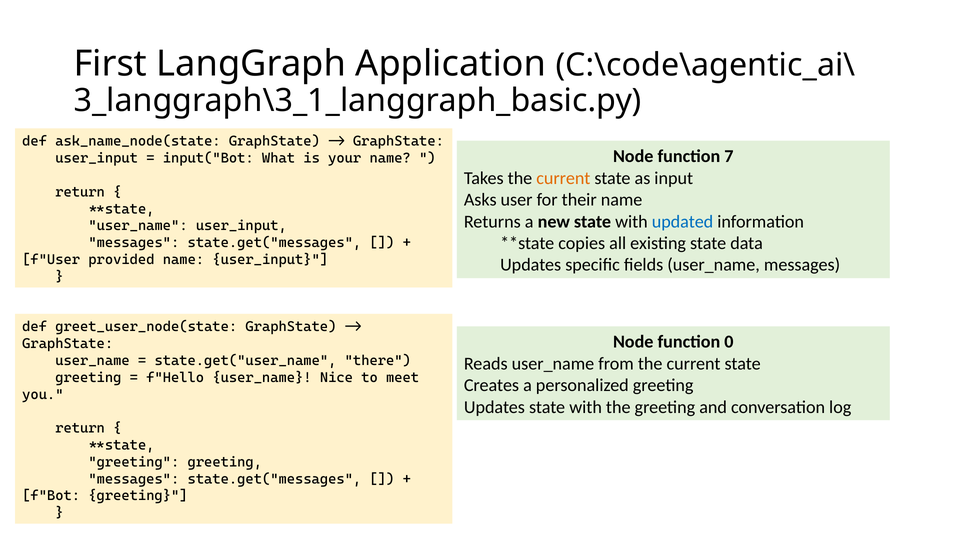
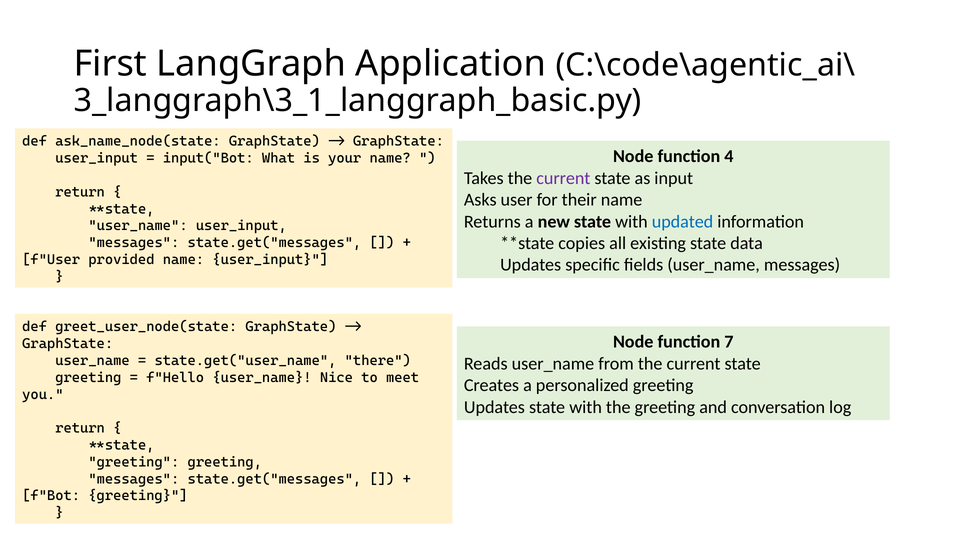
7: 7 -> 4 (729, 157)
current colour: orange -> purple (563, 178)
0: 0 -> 7 (729, 342)
